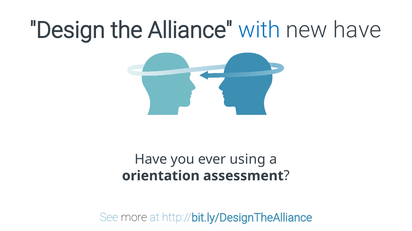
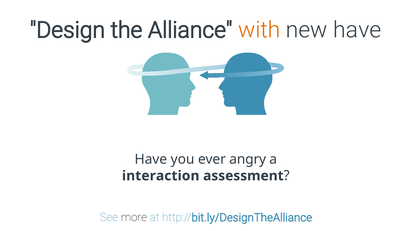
with colour: blue -> orange (259, 30)
using: using -> angry (248, 160)
orientation: orientation -> interaction (161, 176)
